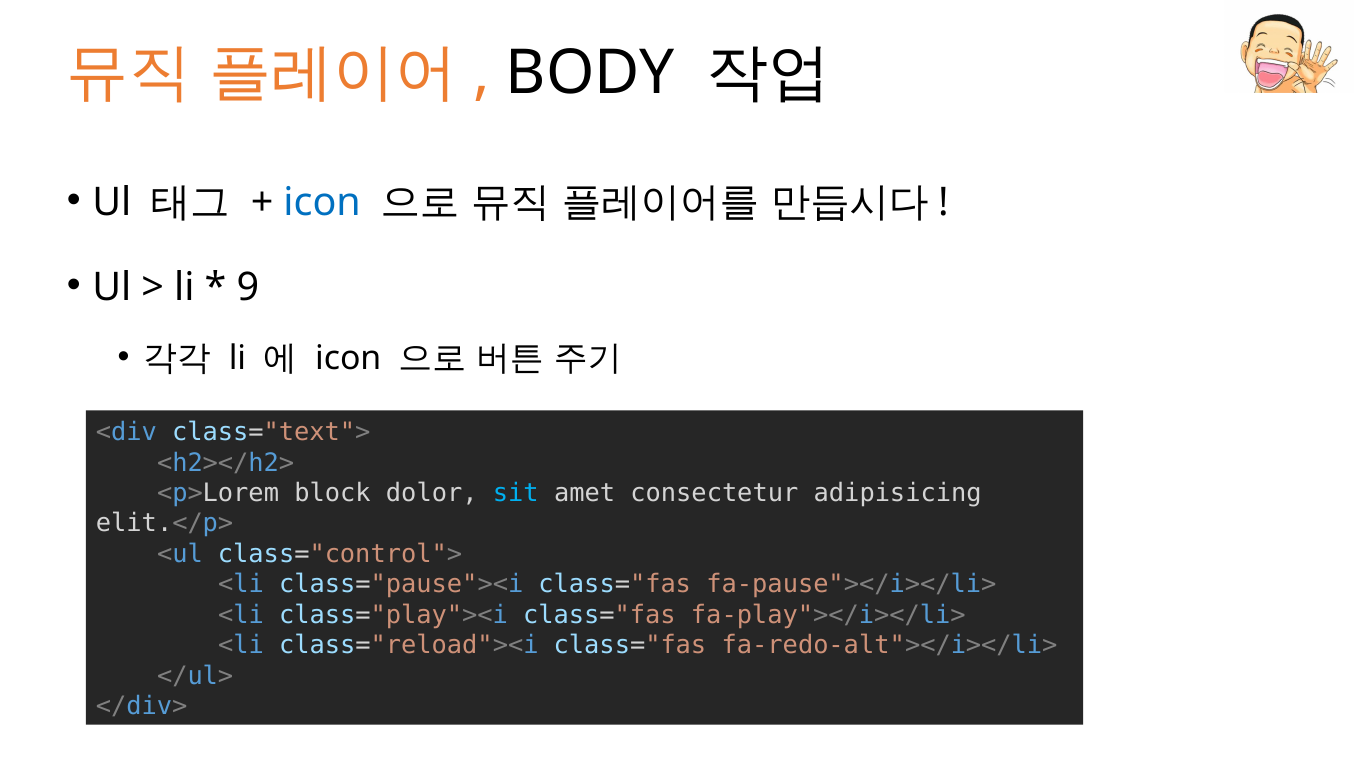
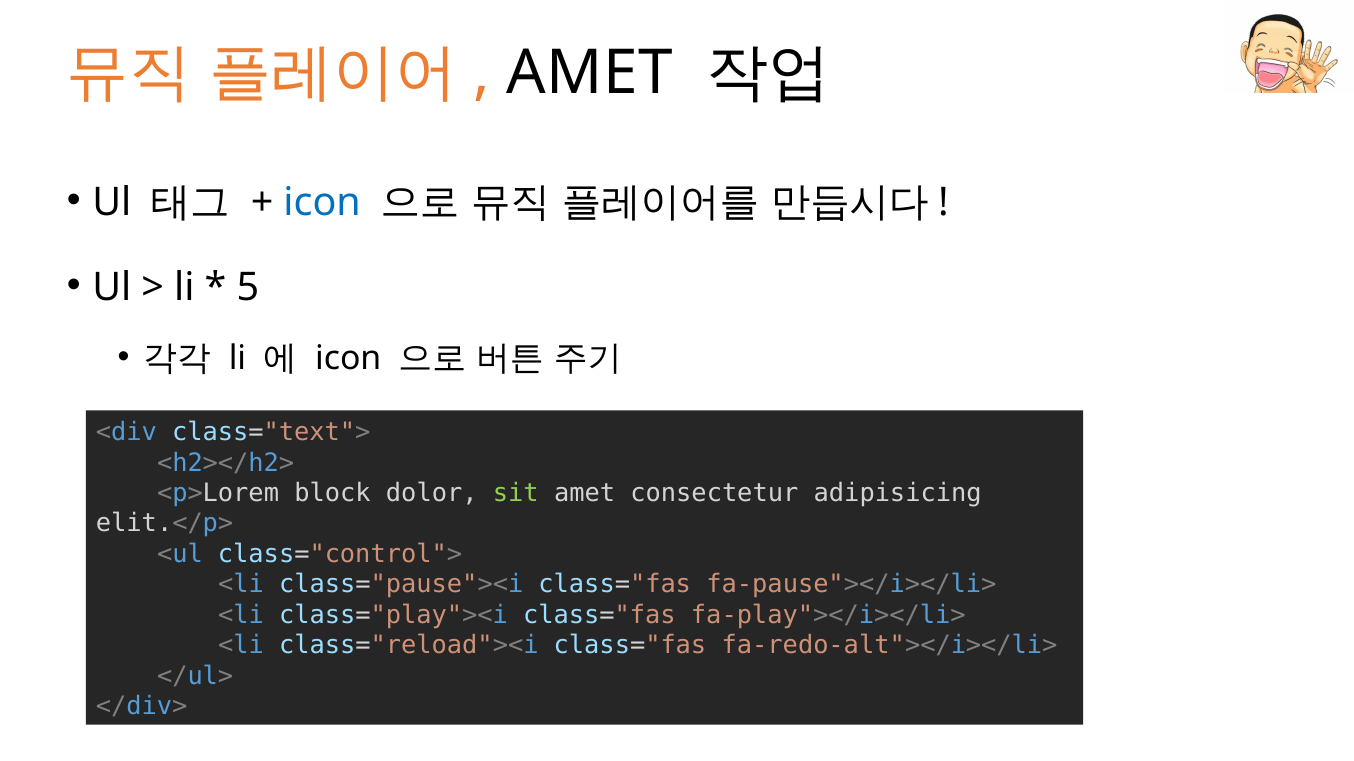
BODY: BODY -> AMET (590, 74)
9: 9 -> 5 (248, 287)
sit colour: light blue -> light green (516, 494)
